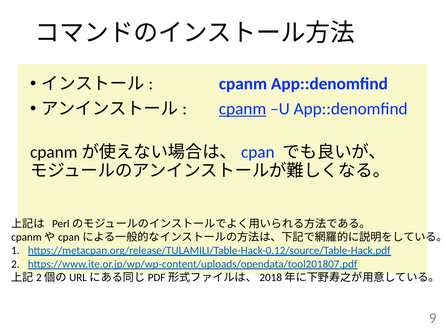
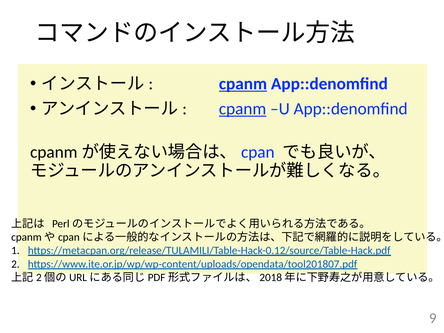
cpanm underline: none -> present (243, 84)
